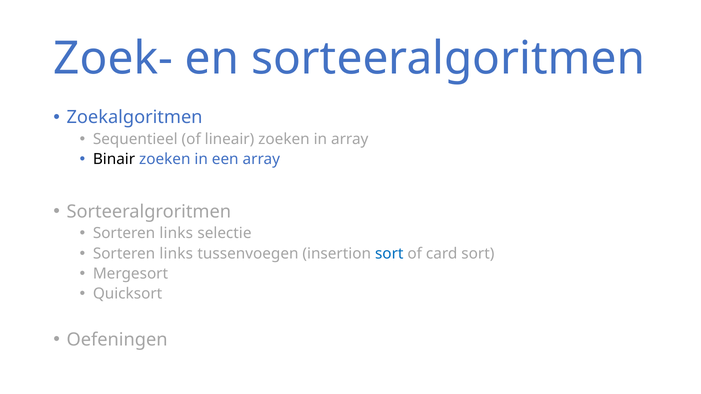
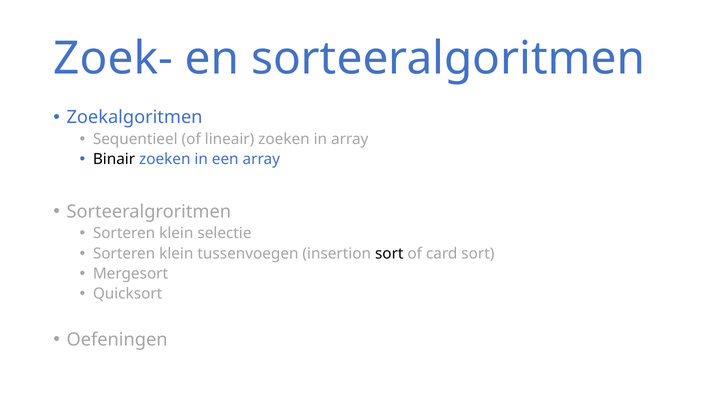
links: links -> klein (176, 234)
links: links -> klein (176, 254)
sort colour: blue -> black (389, 254)
